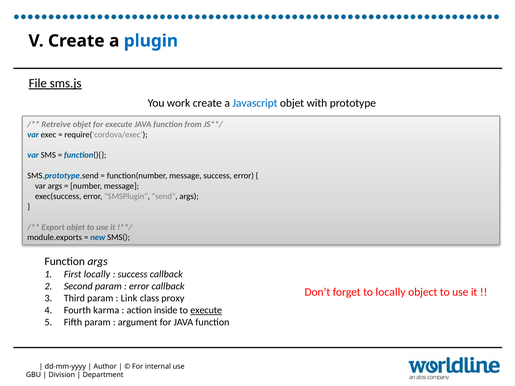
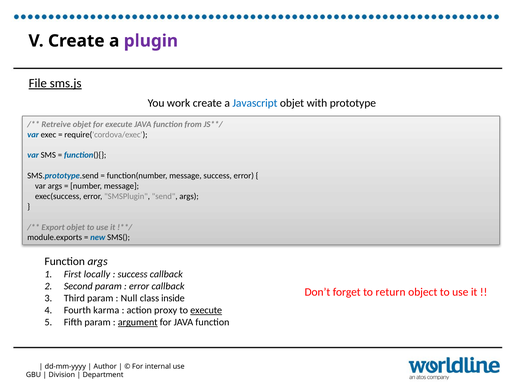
plugin colour: blue -> purple (151, 41)
to locally: locally -> return (391, 292)
Link: Link -> Null (129, 298)
proxy: proxy -> inside (173, 298)
inside: inside -> proxy (166, 310)
argument underline: none -> present (138, 323)
